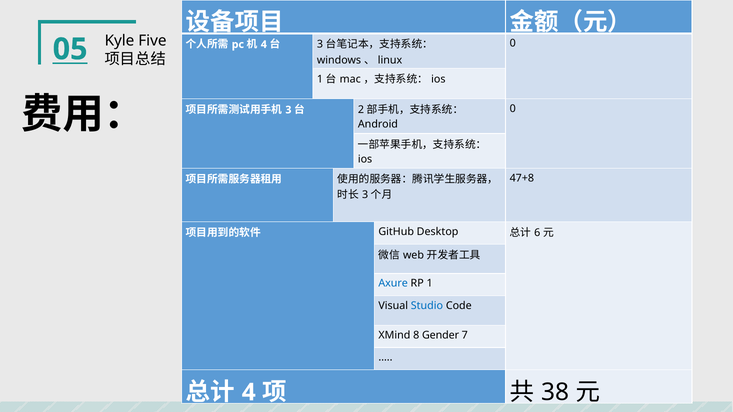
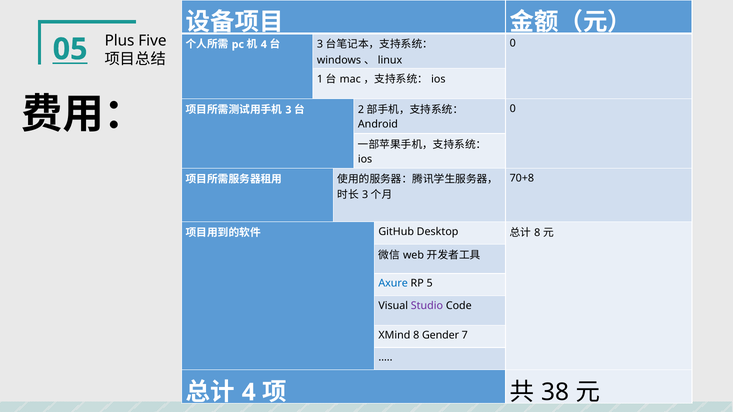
Kyle: Kyle -> Plus (120, 41)
47+8: 47+8 -> 70+8 (522, 178)
6: 6 -> 8 (537, 233)
RP 1: 1 -> 5 (430, 284)
Studio colour: blue -> purple (427, 306)
